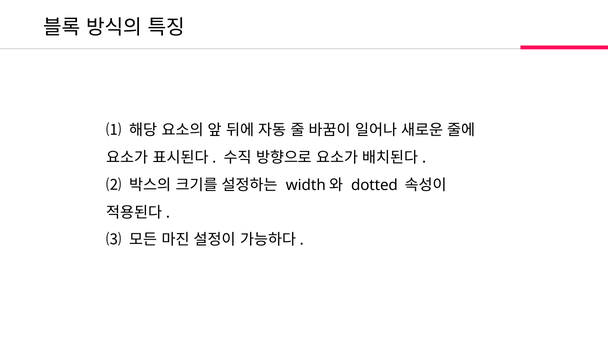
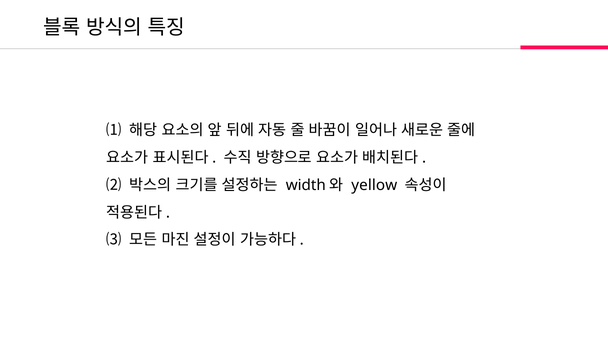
dotted: dotted -> yellow (374, 185)
